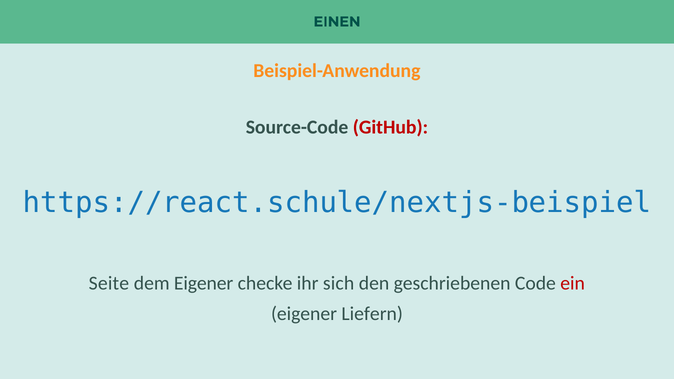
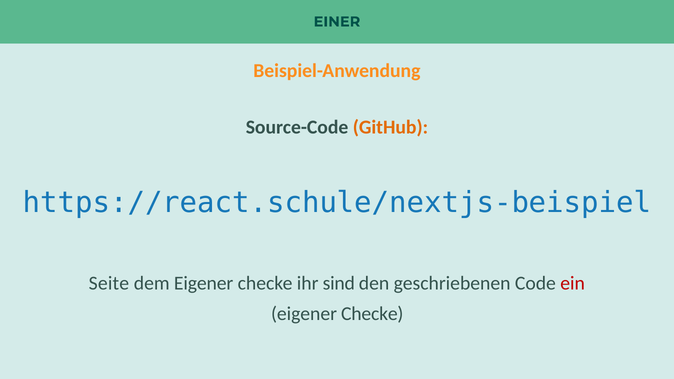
EINEN: EINEN -> EINER (337, 22)
GitHub colour: red -> orange (390, 127)
sich: sich -> sind (339, 283)
Liefern: Liefern -> Checke (372, 314)
